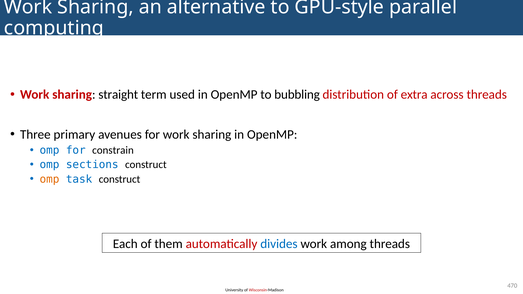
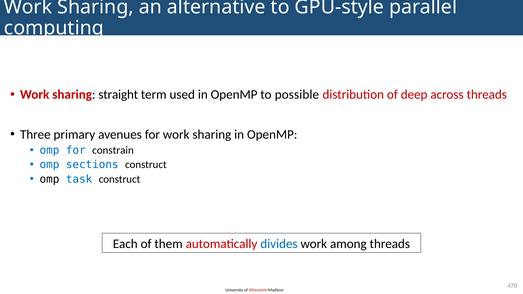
bubbling: bubbling -> possible (297, 95)
extra: extra -> deep (414, 95)
omp colour: orange -> black (50, 179)
